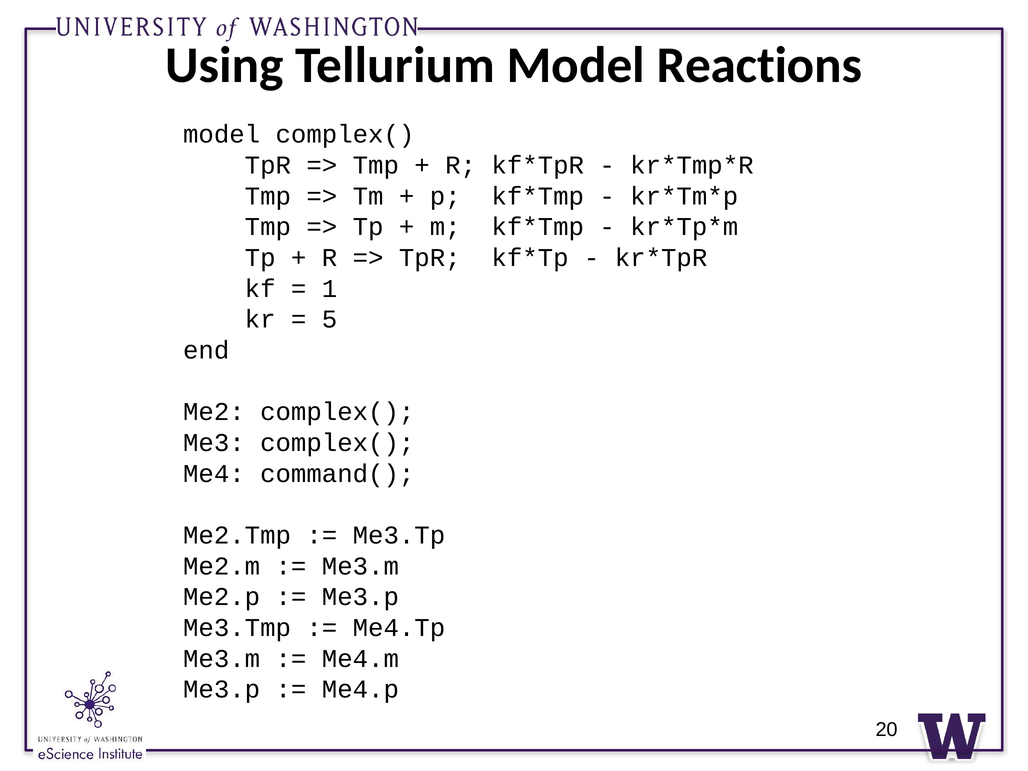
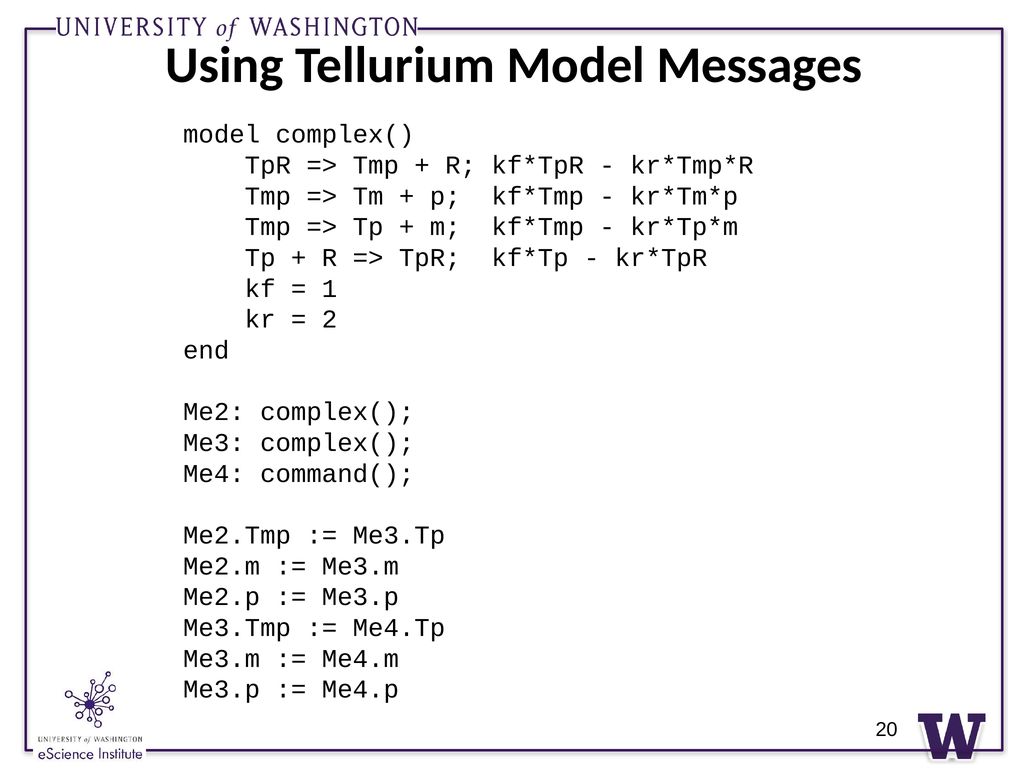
Reactions: Reactions -> Messages (759, 65)
5: 5 -> 2 (330, 319)
